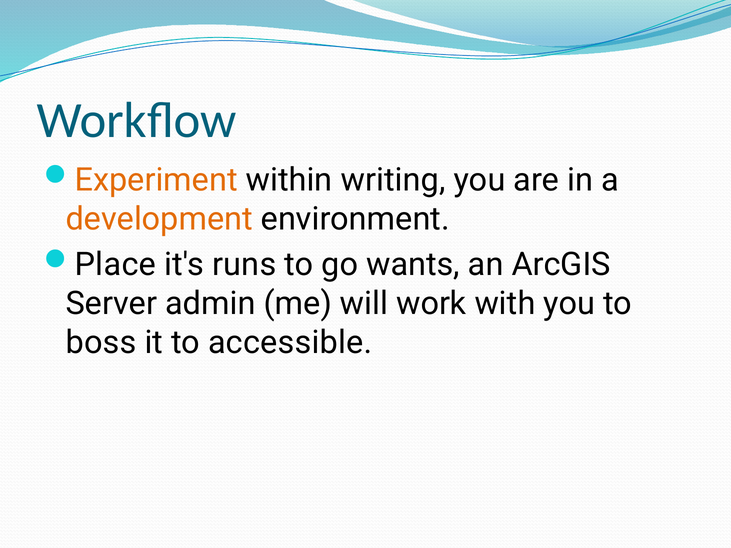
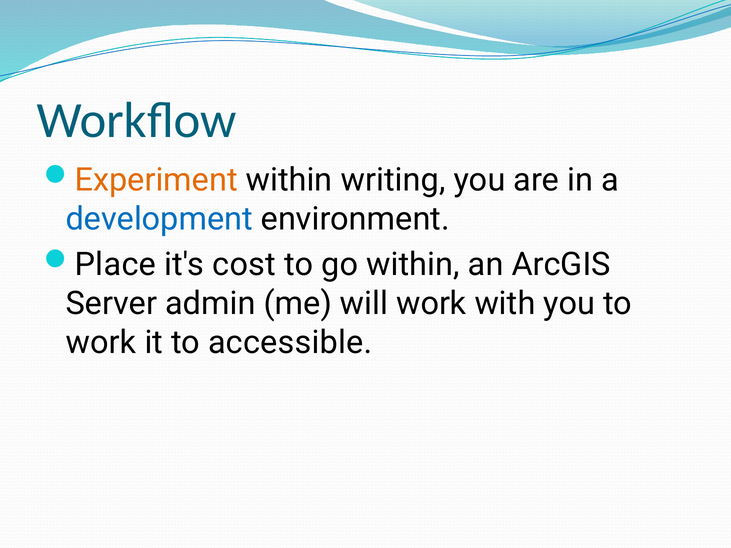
development colour: orange -> blue (159, 219)
runs: runs -> cost (244, 265)
go wants: wants -> within (413, 265)
boss: boss -> work (101, 343)
